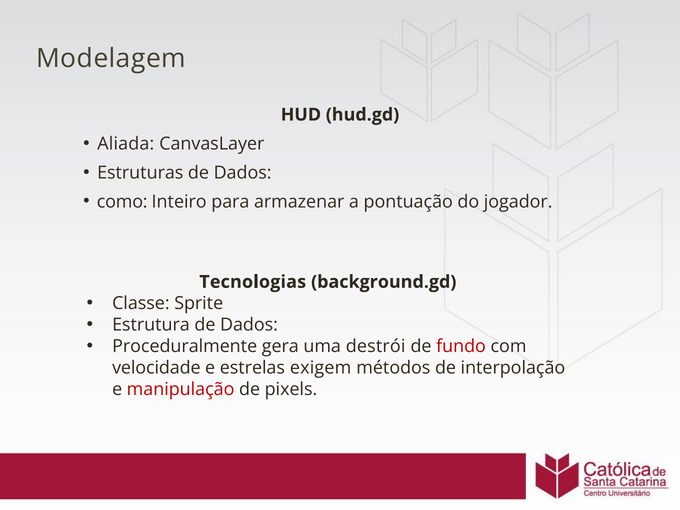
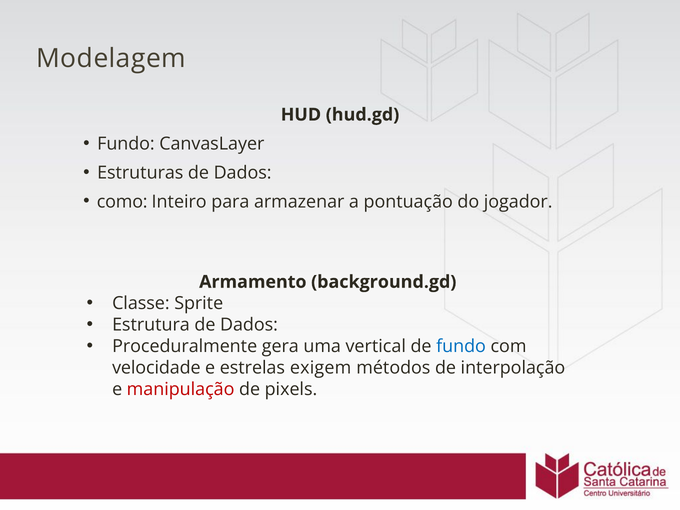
Aliada: Aliada -> Fundo (126, 144)
Tecnologias: Tecnologias -> Armamento (253, 282)
destrói: destrói -> vertical (376, 346)
fundo colour: red -> blue (461, 346)
